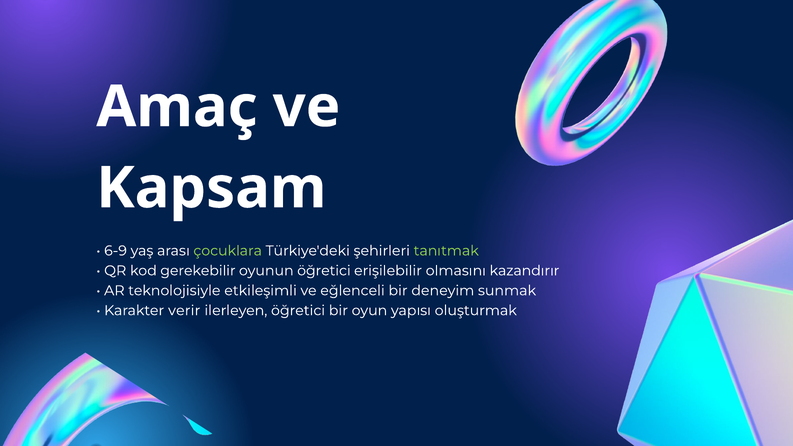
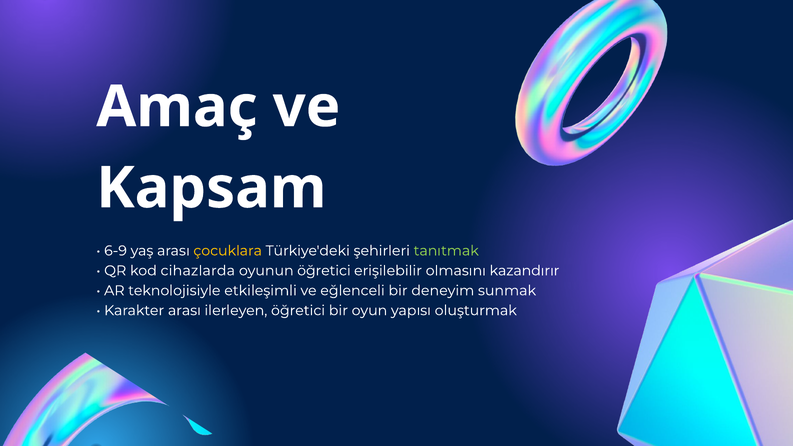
çocuklara colour: light green -> yellow (228, 251)
gerekebilir: gerekebilir -> cihazlarda (198, 271)
Karakter verir: verir -> arası (184, 311)
